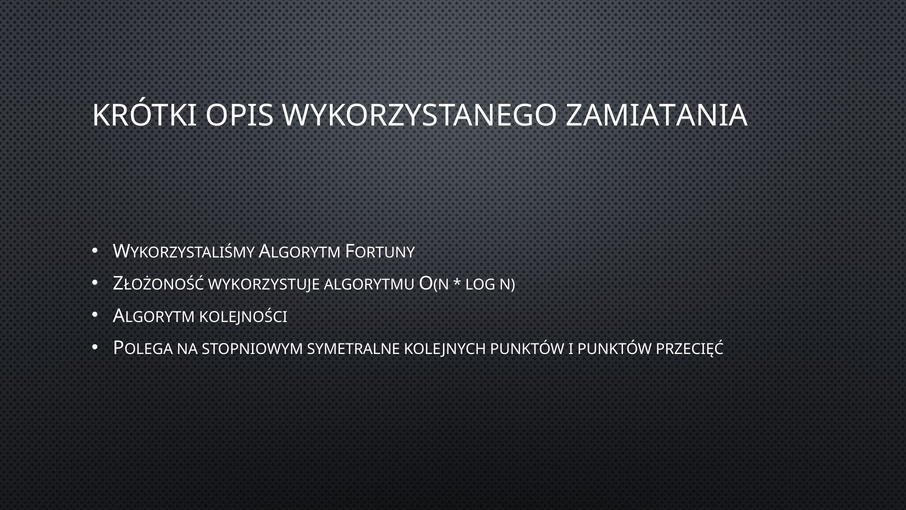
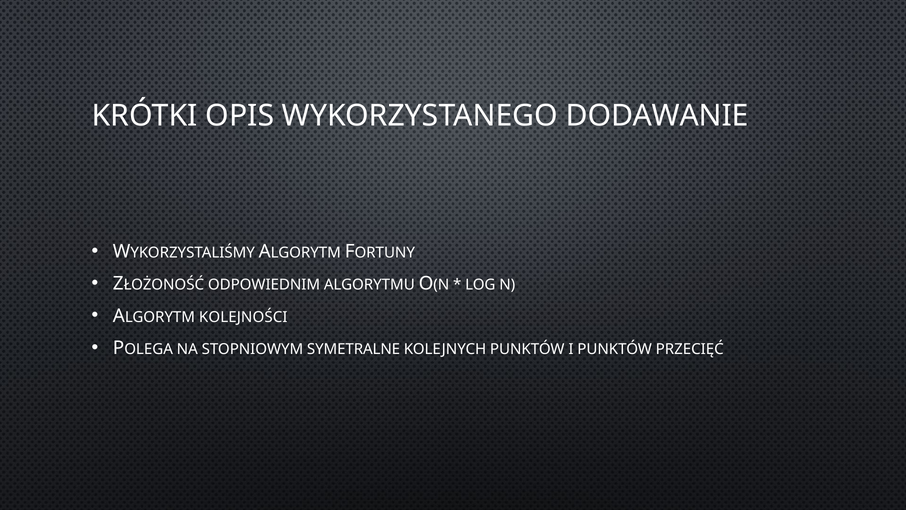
ZAMIATANIA: ZAMIATANIA -> DODAWANIE (657, 116)
WYKORZYSTUJE: WYKORZYSTUJE -> ODPOWIEDNIM (264, 285)
